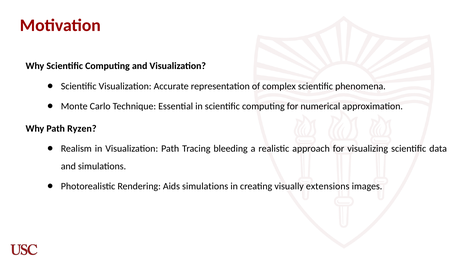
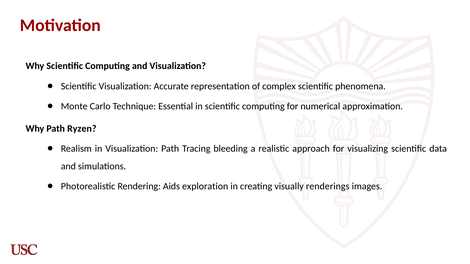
Aids simulations: simulations -> exploration (205, 187)
extensions: extensions -> renderings (328, 187)
